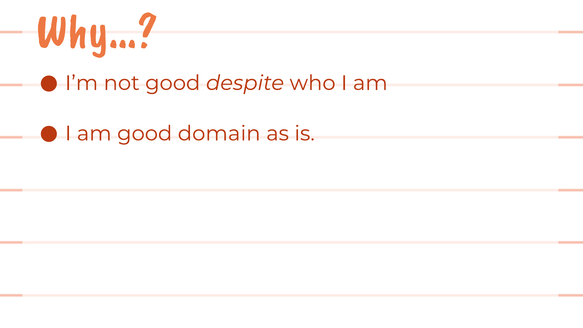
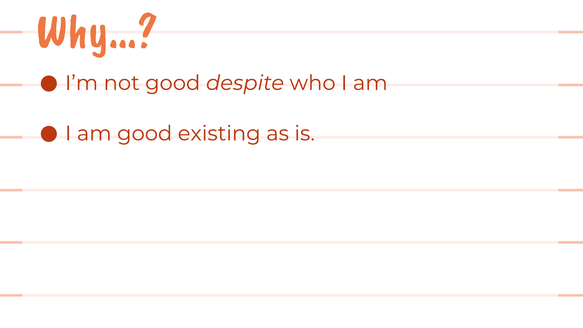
domain: domain -> existing (219, 133)
